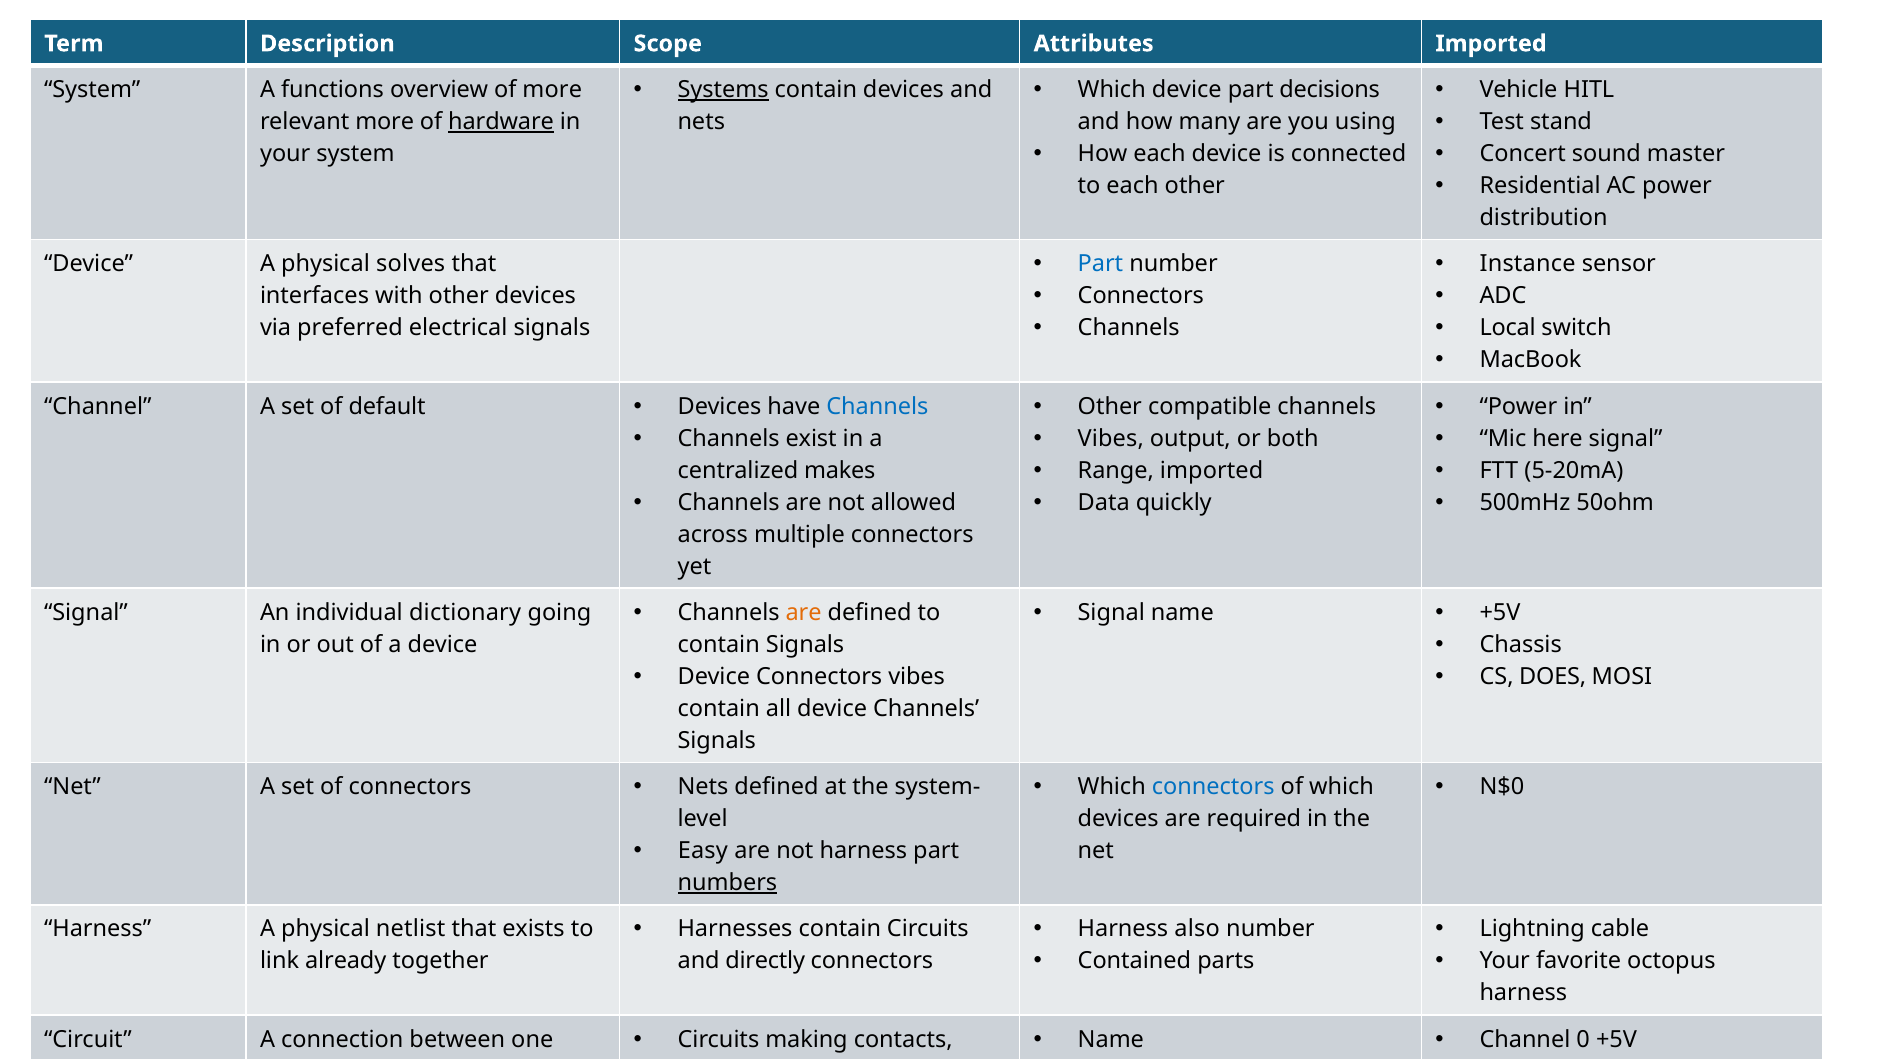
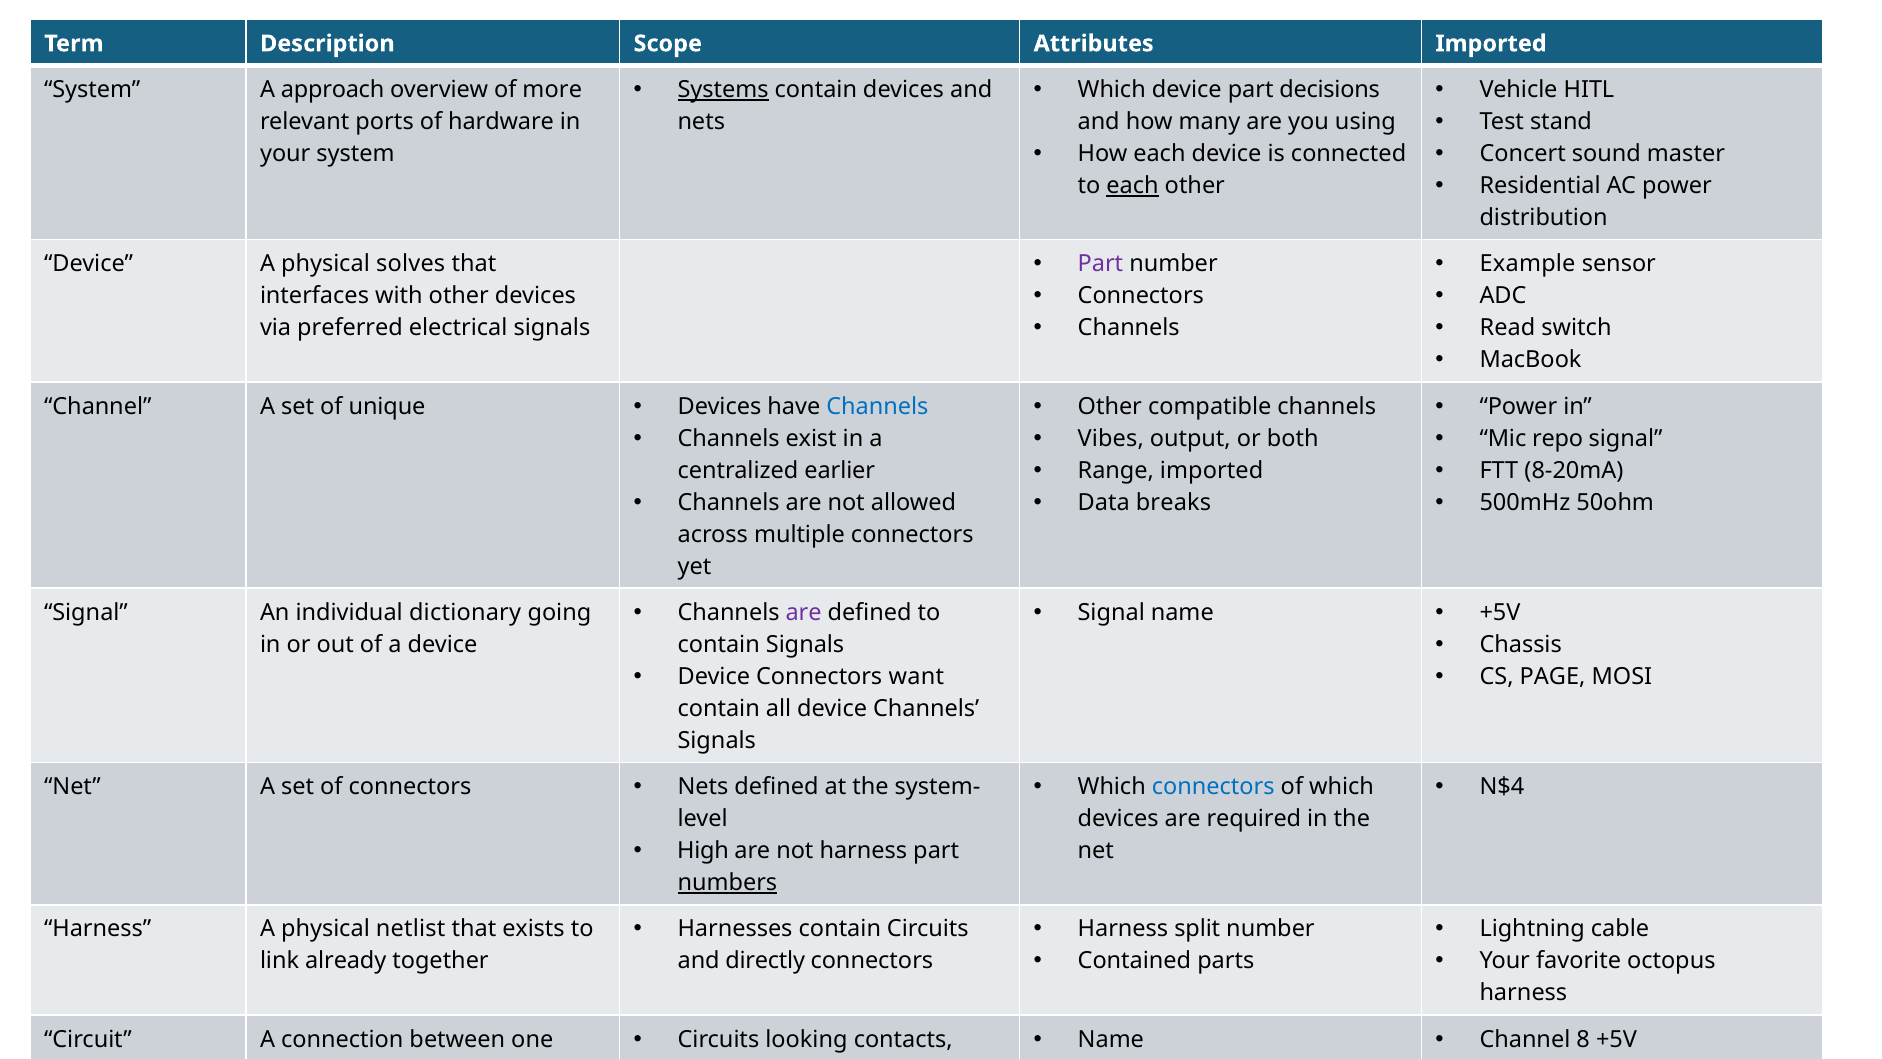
functions: functions -> approach (333, 90)
relevant more: more -> ports (385, 122)
hardware underline: present -> none (501, 122)
each underline: none -> present (1133, 186)
Part colour: blue -> purple (1100, 264)
Instance: Instance -> Example (1528, 264)
Local: Local -> Read (1507, 328)
default: default -> unique (387, 406)
here: here -> repo (1558, 438)
5-20mA: 5-20mA -> 8-20mA (1574, 470)
makes: makes -> earlier (840, 470)
quickly: quickly -> breaks (1174, 502)
are colour: orange -> purple (804, 612)
Connectors vibes: vibes -> want (916, 676)
DOES: DOES -> PAGE (1553, 676)
N$0: N$0 -> N$4 (1502, 787)
Easy: Easy -> High (703, 851)
also: also -> split (1197, 929)
making: making -> looking (806, 1039)
0: 0 -> 8 (1583, 1039)
